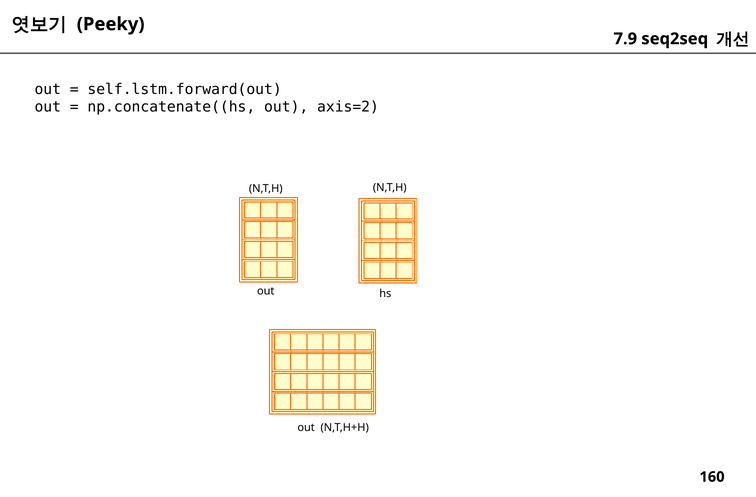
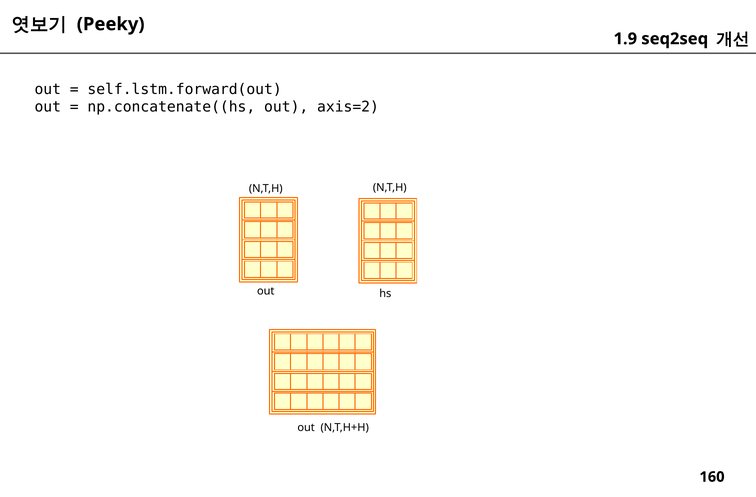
7.9: 7.9 -> 1.9 (625, 39)
